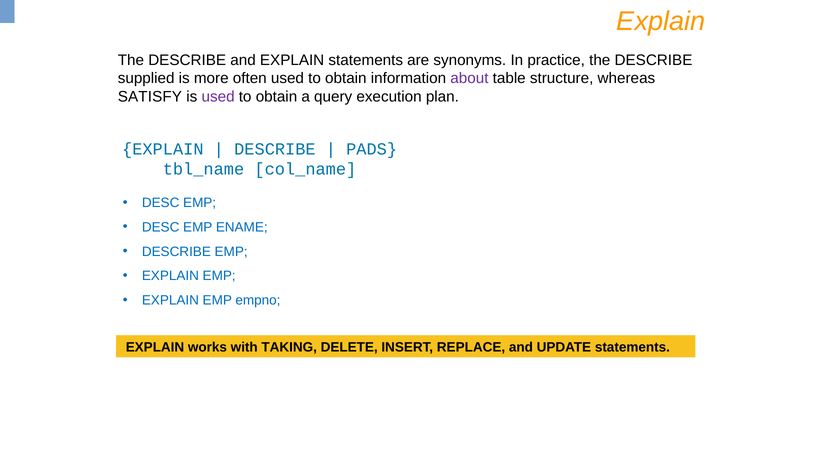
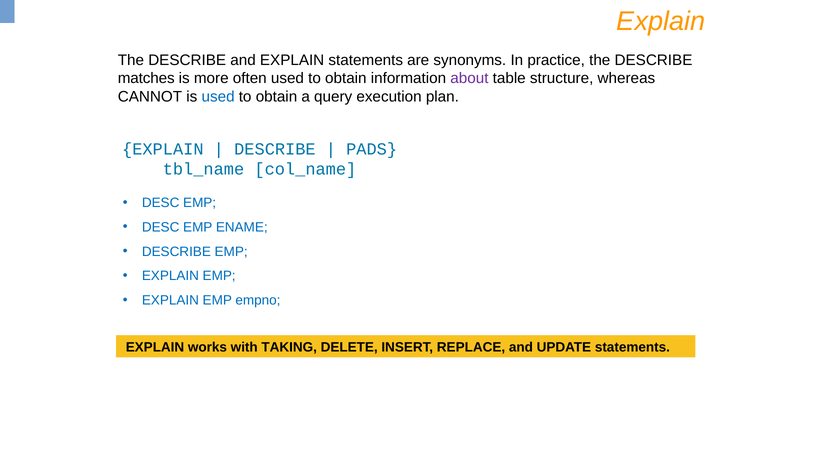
supplied: supplied -> matches (146, 78)
SATISFY: SATISFY -> CANNOT (150, 97)
used colour: purple -> blue (218, 97)
